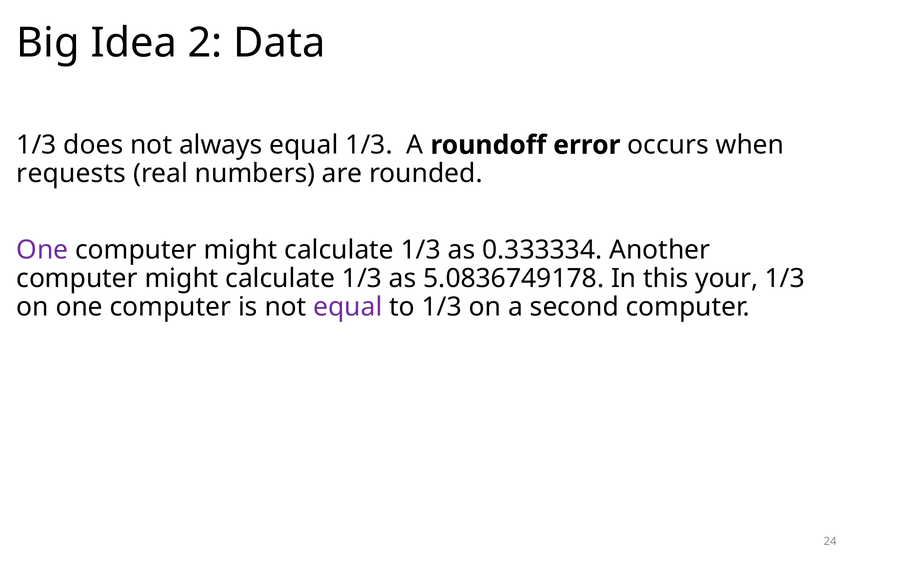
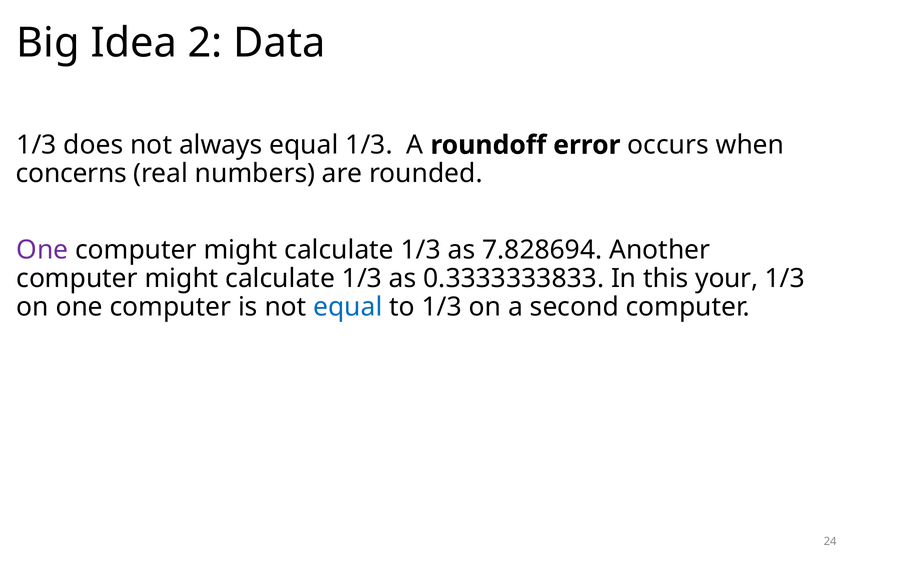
requests: requests -> concerns (71, 174)
0.333334: 0.333334 -> 7.828694 (542, 250)
5.0836749178: 5.0836749178 -> 0.3333333833 (514, 278)
equal colour: purple -> blue (348, 307)
